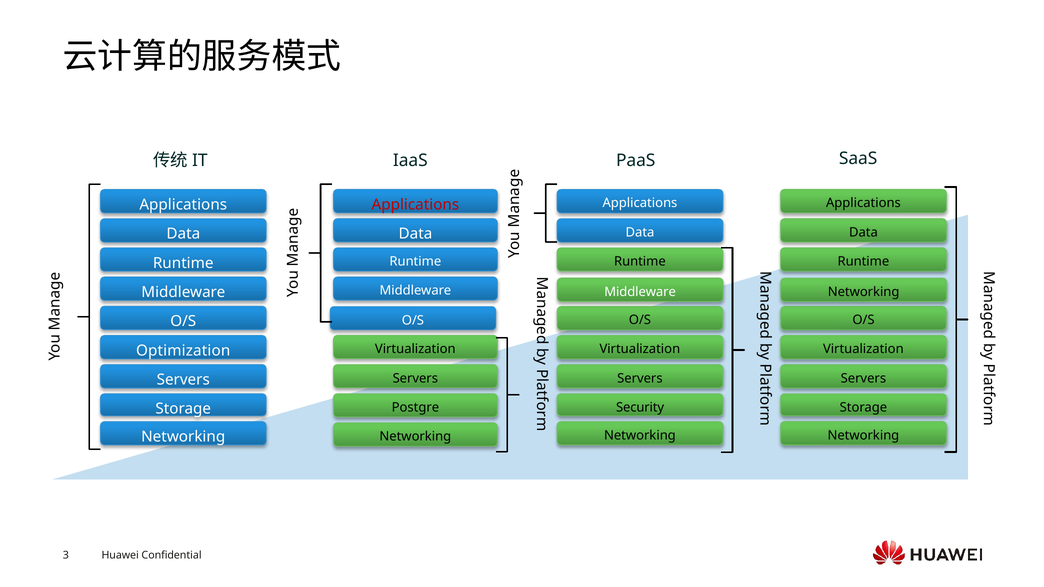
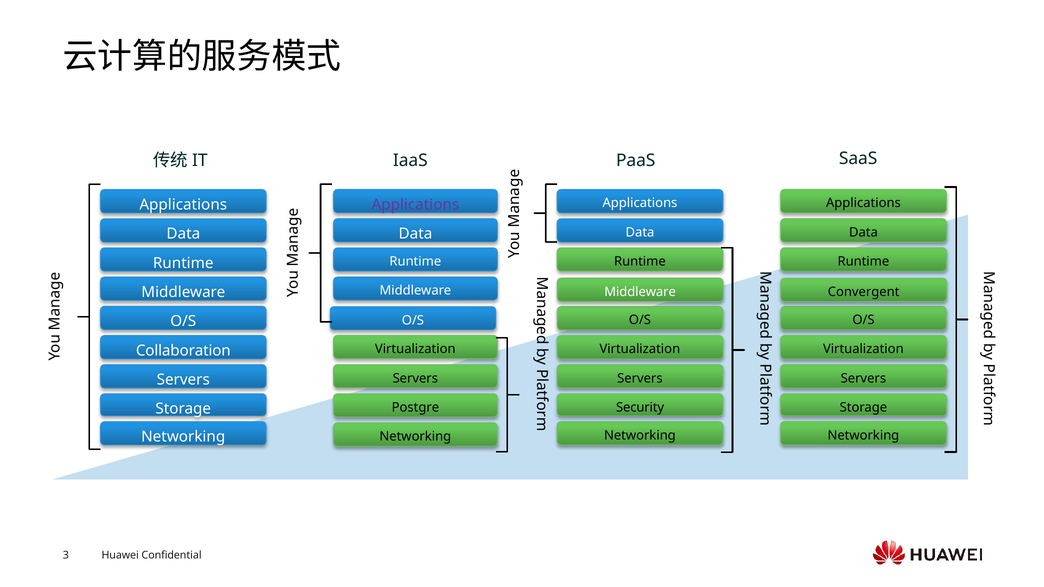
Applications colour: red -> purple (415, 205)
Networking: Networking -> Convergent (864, 292)
Optimization: Optimization -> Collaboration (183, 351)
